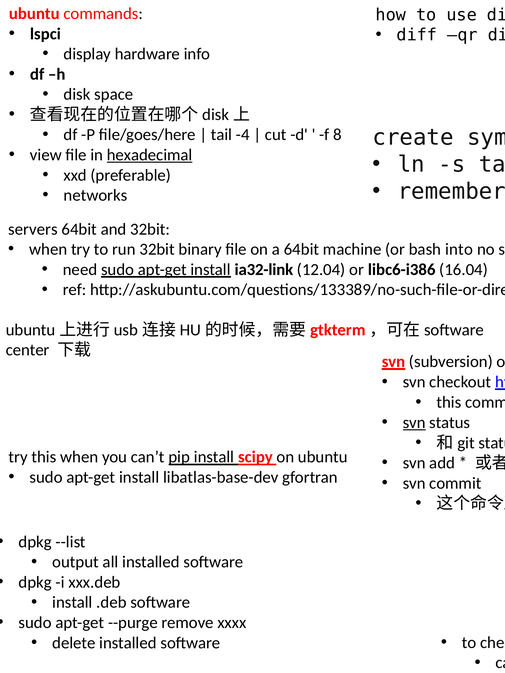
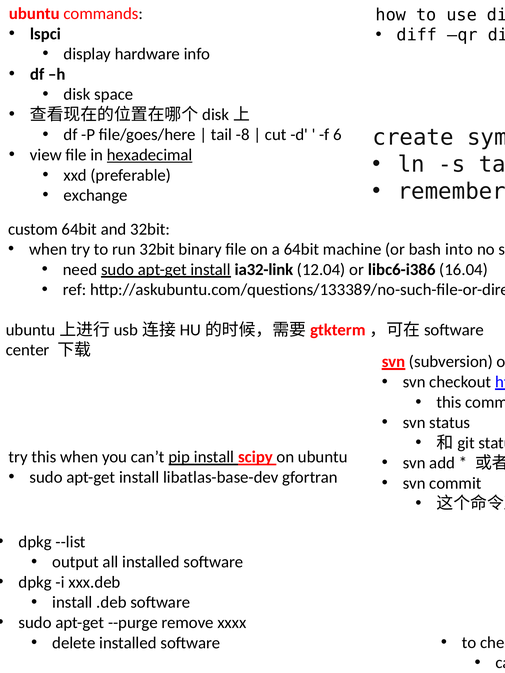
-4: -4 -> -8 (243, 135)
8: 8 -> 6 (338, 135)
networks: networks -> exchange (96, 195)
servers: servers -> custom (33, 229)
svn underline: present -> none (414, 423)
